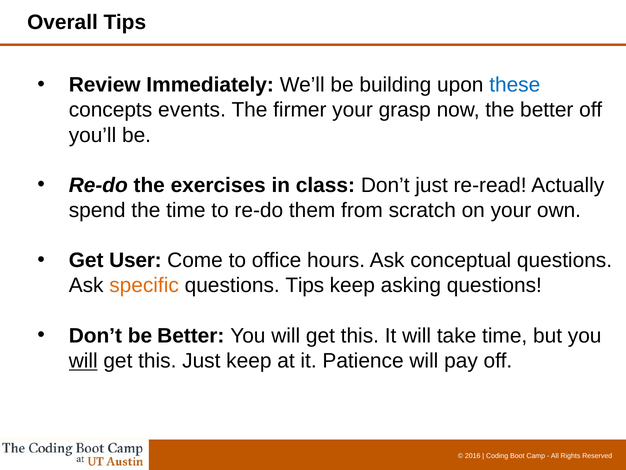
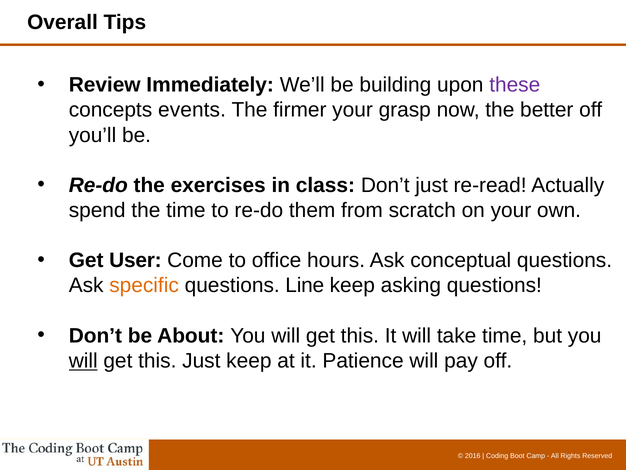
these colour: blue -> purple (515, 85)
questions Tips: Tips -> Line (305, 285)
be Better: Better -> About (191, 335)
